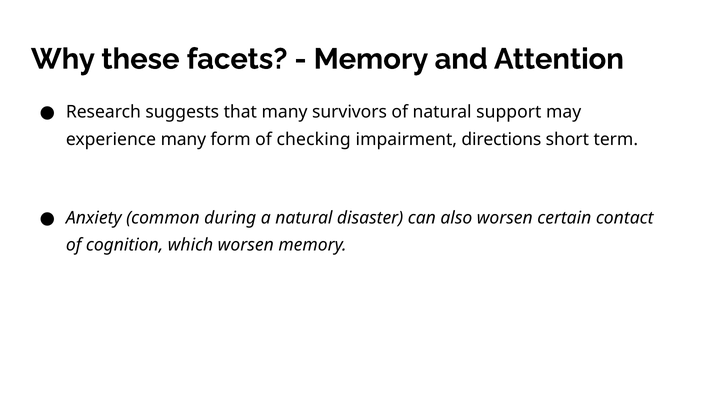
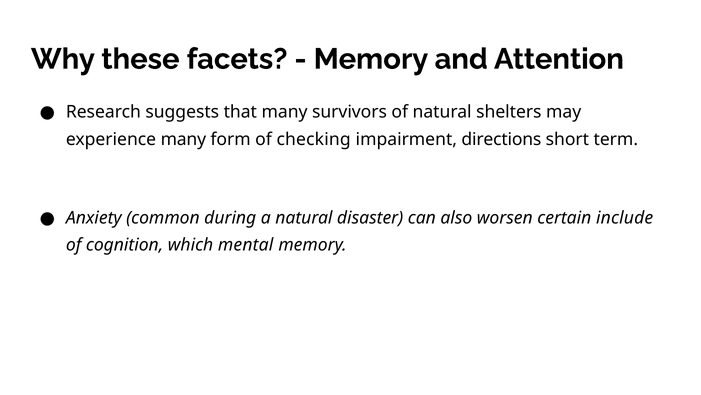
support: support -> shelters (509, 112)
contact: contact -> include (625, 217)
which worsen: worsen -> mental (246, 245)
